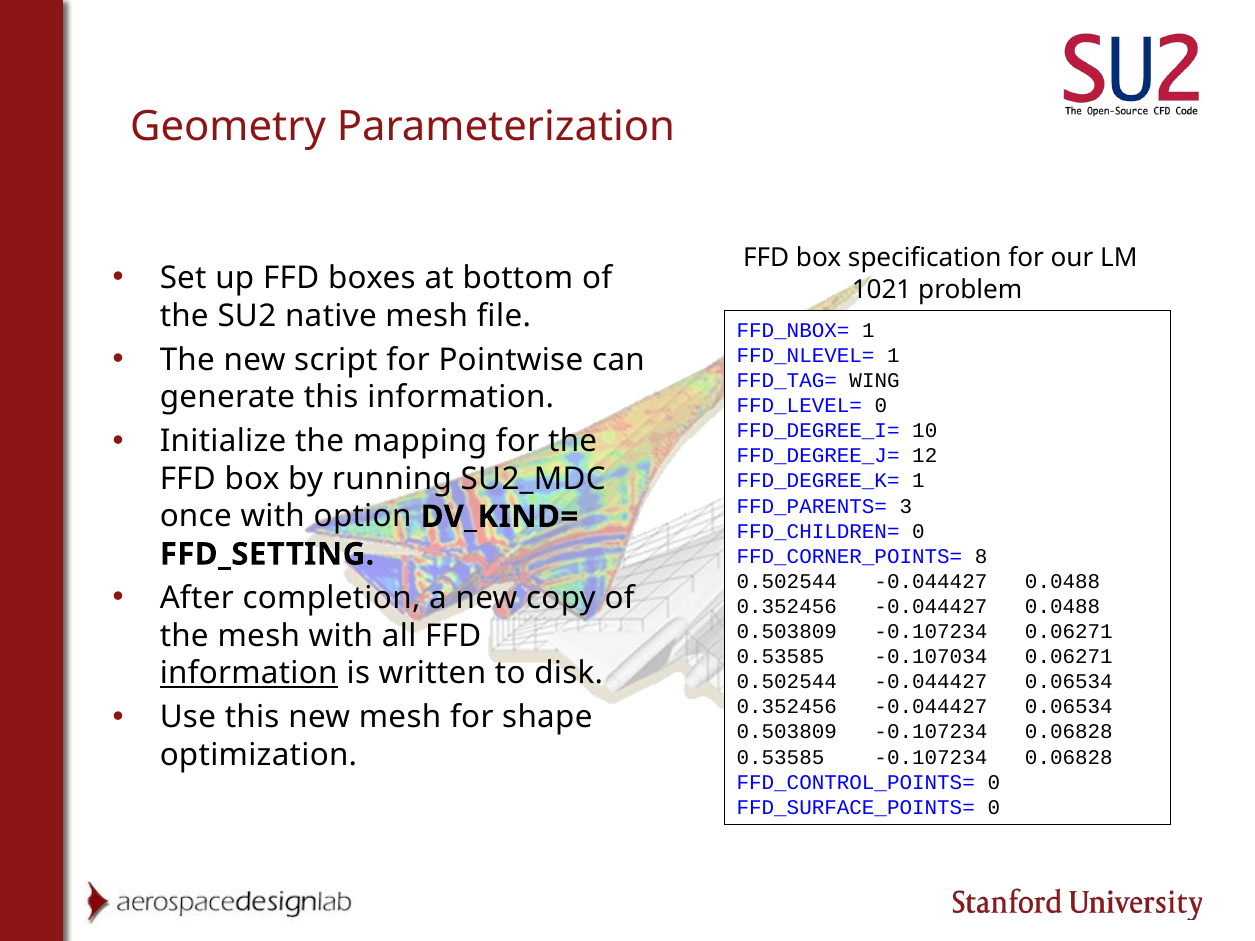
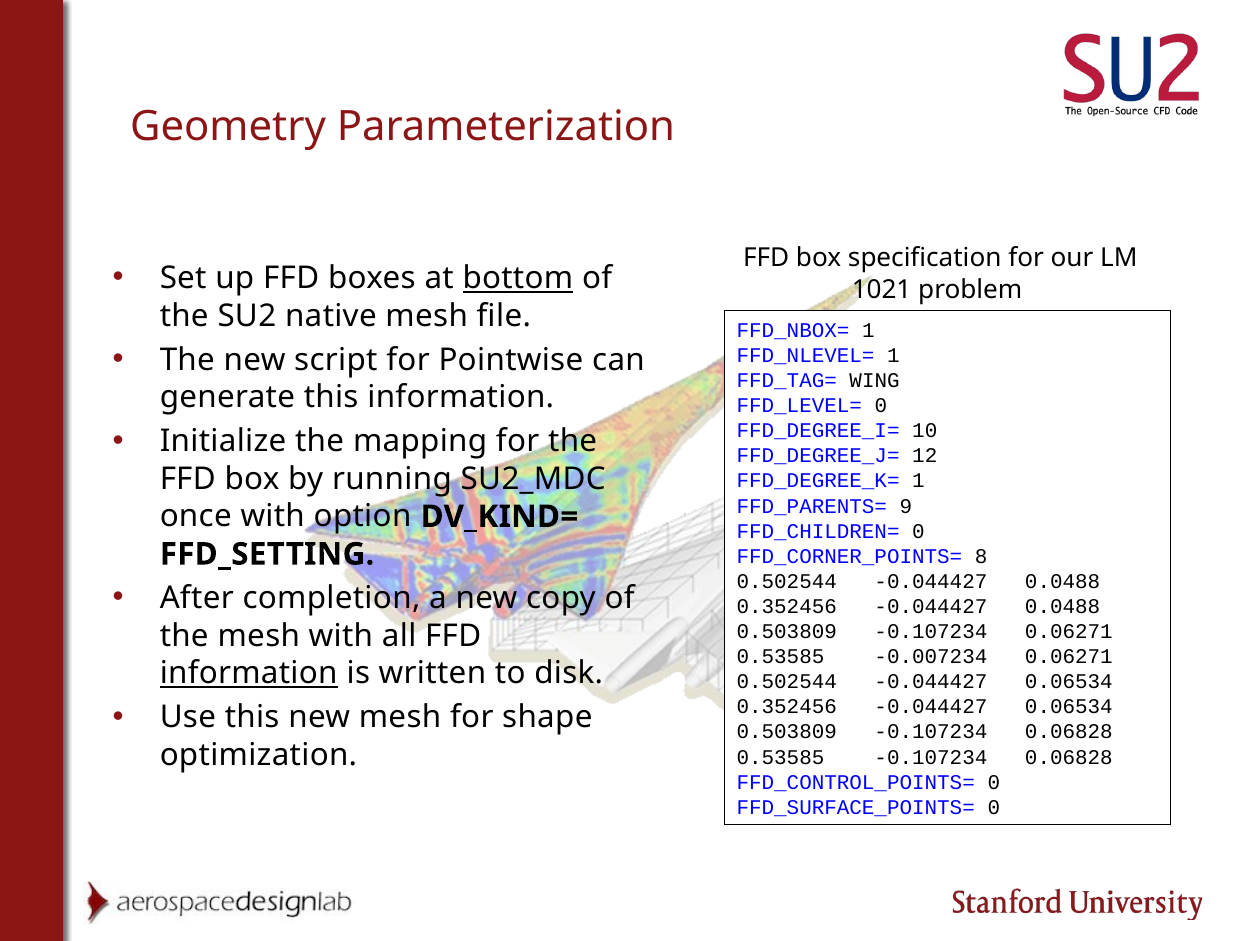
bottom underline: none -> present (518, 278)
3: 3 -> 9 (906, 506)
-0.107034: -0.107034 -> -0.007234 (931, 657)
